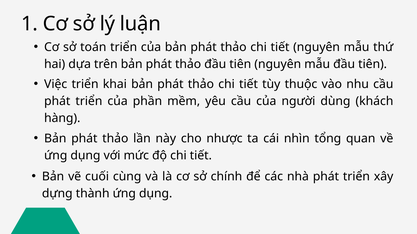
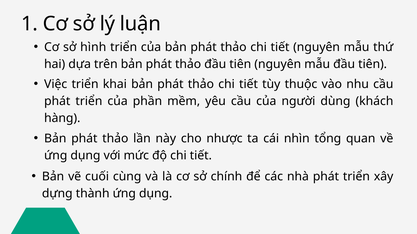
toán: toán -> hình (93, 47)
